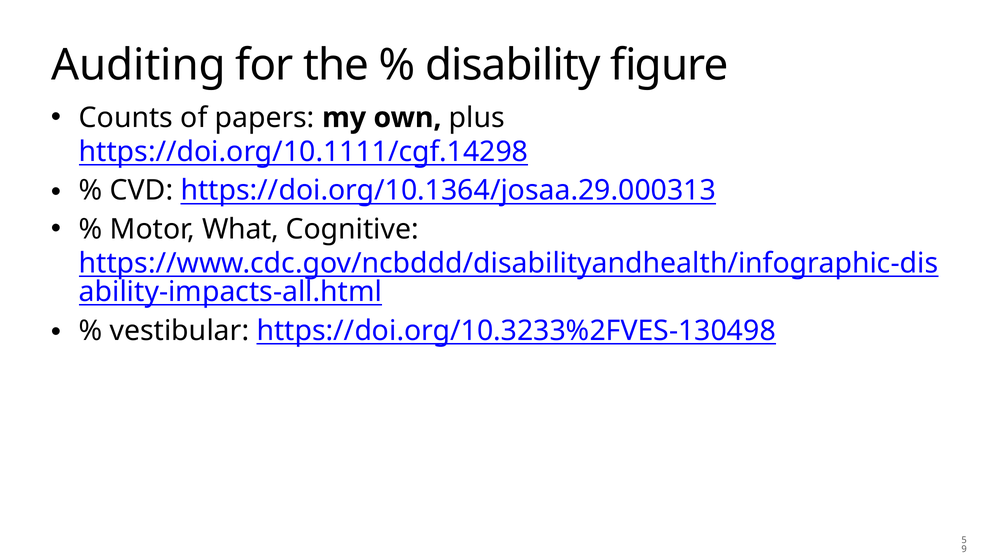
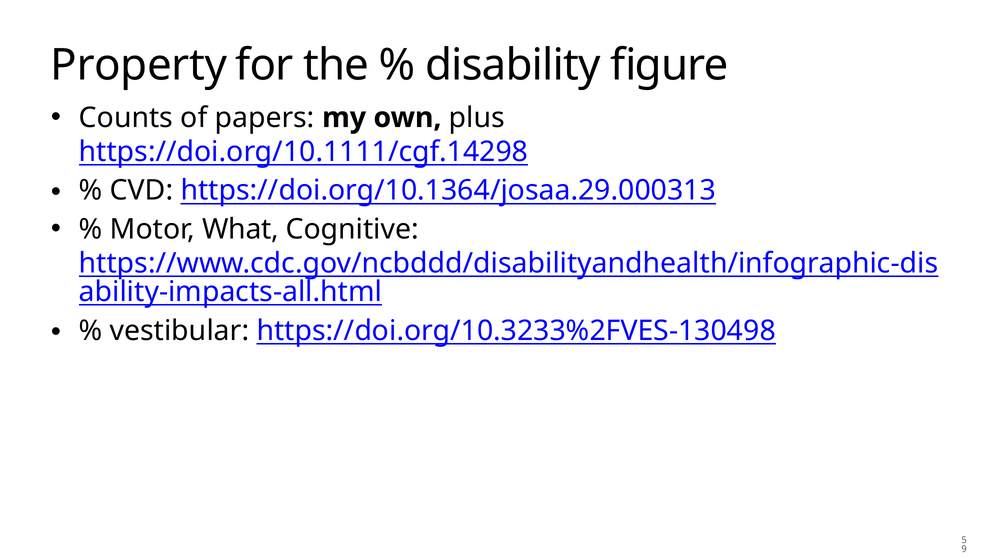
Auditing: Auditing -> Property (139, 65)
